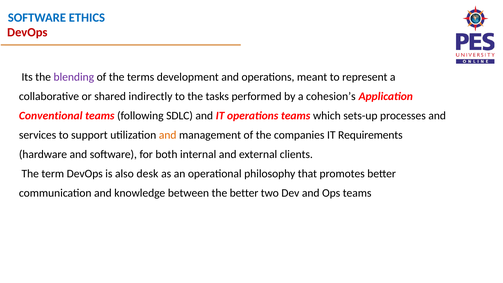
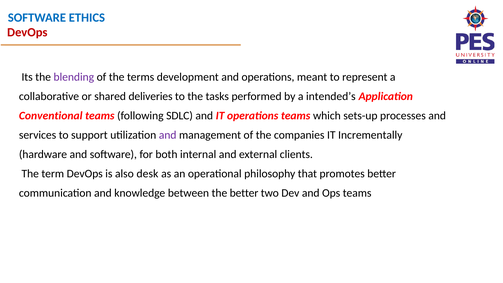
indirectly: indirectly -> deliveries (151, 96)
cohesion’s: cohesion’s -> intended’s (331, 96)
and colour: orange -> purple (168, 135)
Requirements: Requirements -> Incrementally (370, 135)
